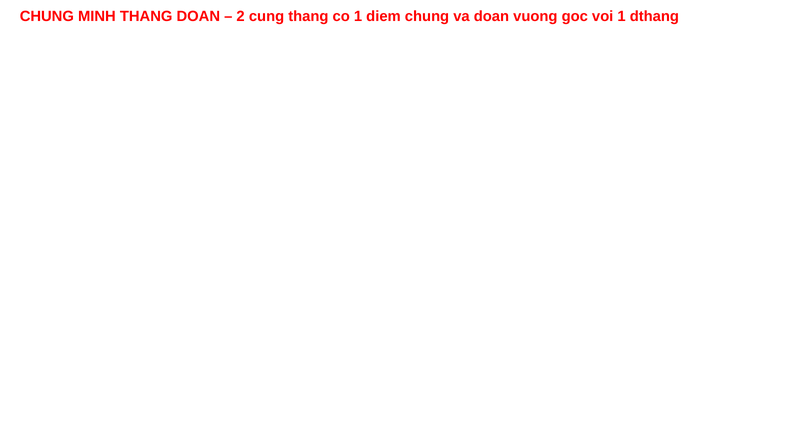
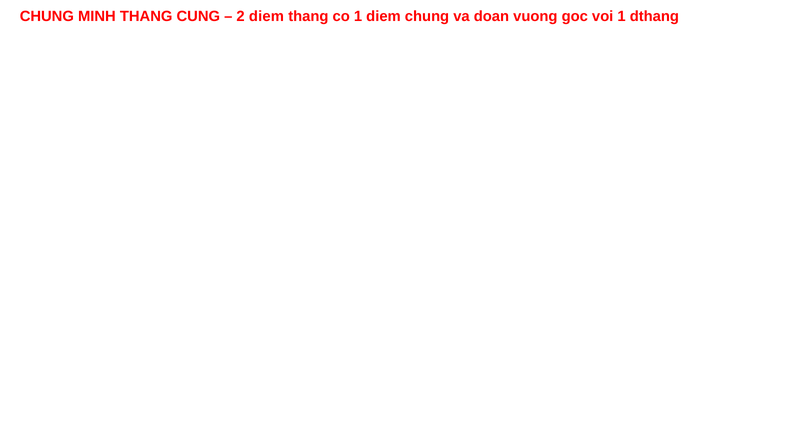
THANG DOAN: DOAN -> CUNG (198, 16)
2 cung: cung -> diem (266, 16)
